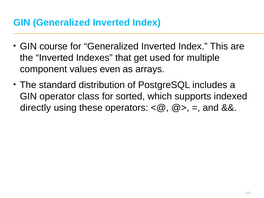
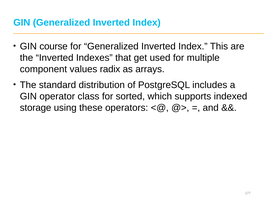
even: even -> radix (110, 69)
directly: directly -> storage (36, 108)
